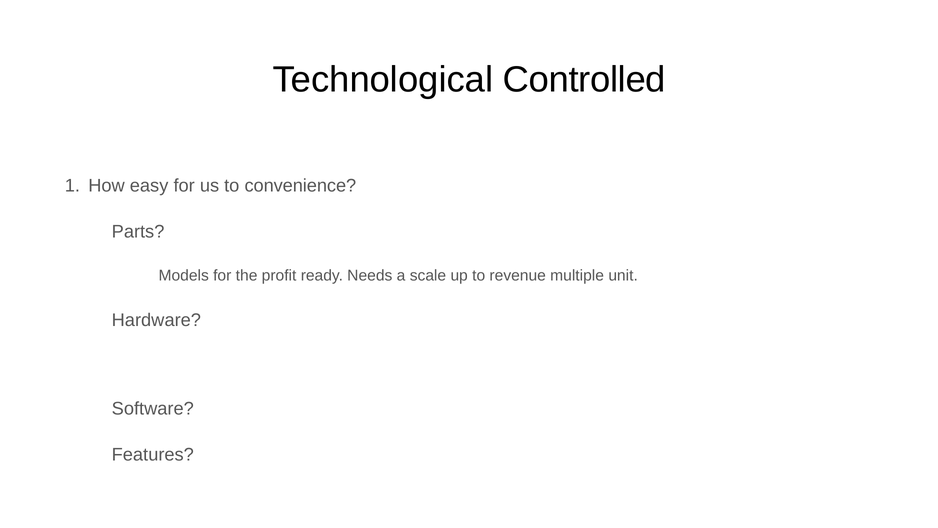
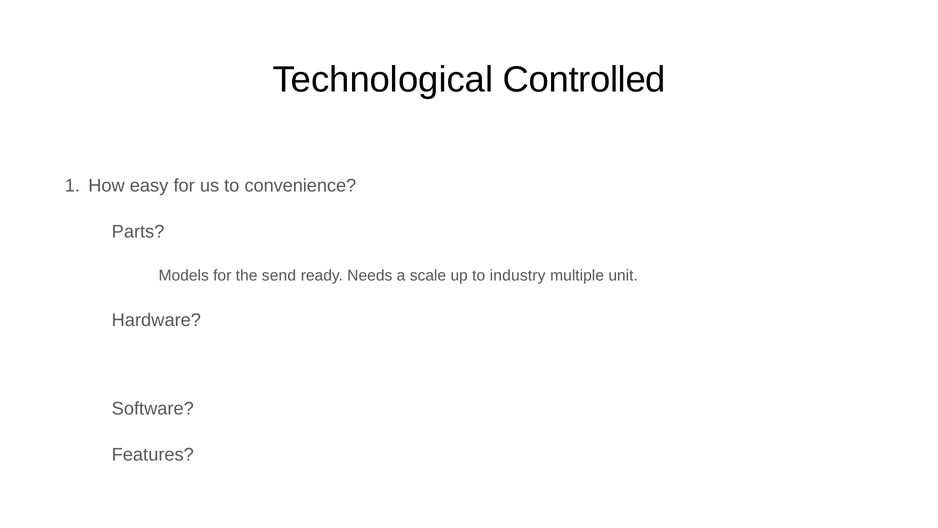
profit: profit -> send (279, 276)
revenue: revenue -> industry (518, 276)
